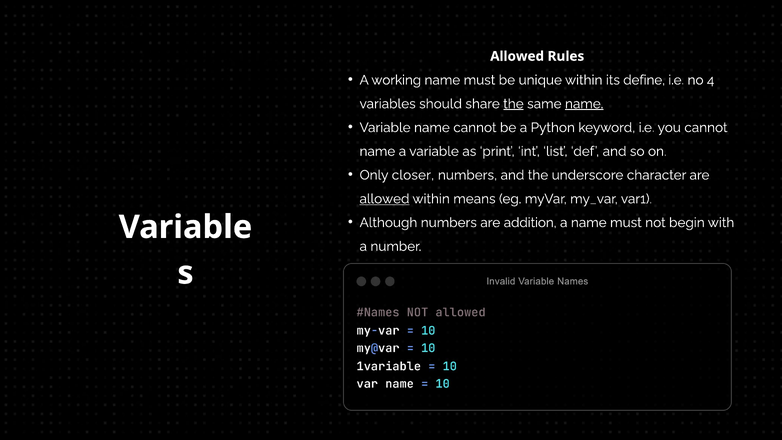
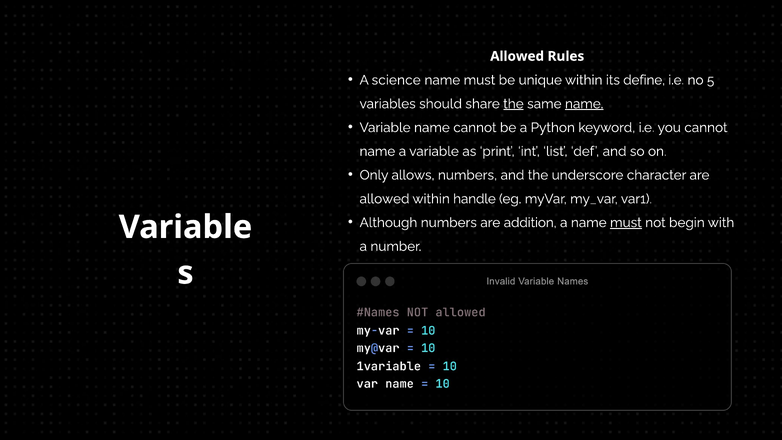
working: working -> science (396, 80)
4: 4 -> 5 (711, 80)
closer: closer -> allows (413, 175)
allowed underline: present -> none (384, 199)
means: means -> handle (474, 199)
must underline: none -> present (626, 223)
